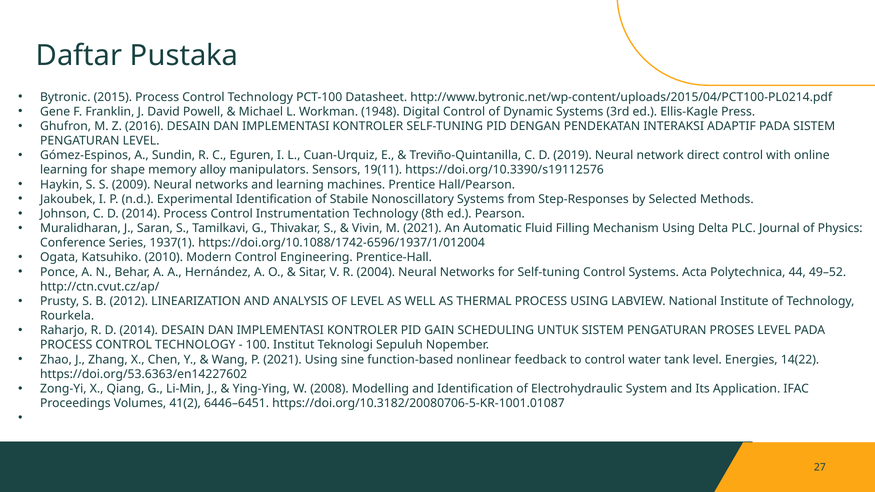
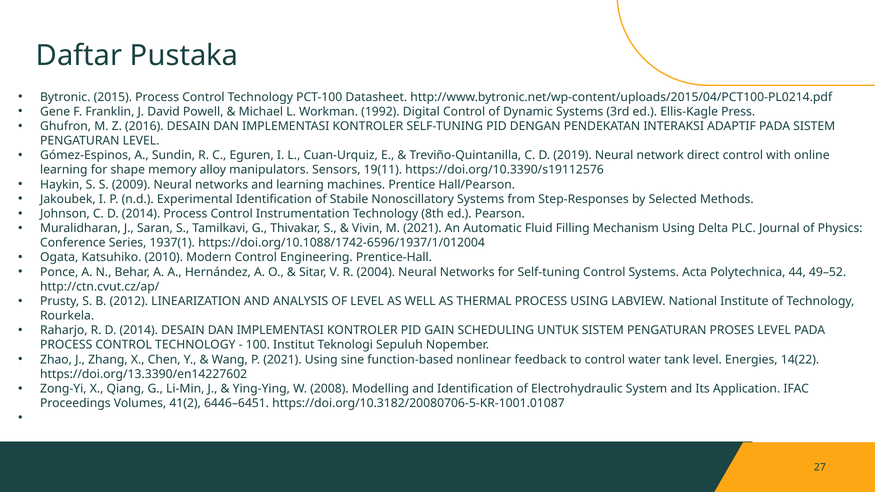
1948: 1948 -> 1992 (380, 112)
https://doi.org/53.6363/en14227602: https://doi.org/53.6363/en14227602 -> https://doi.org/13.3390/en14227602 (144, 374)
